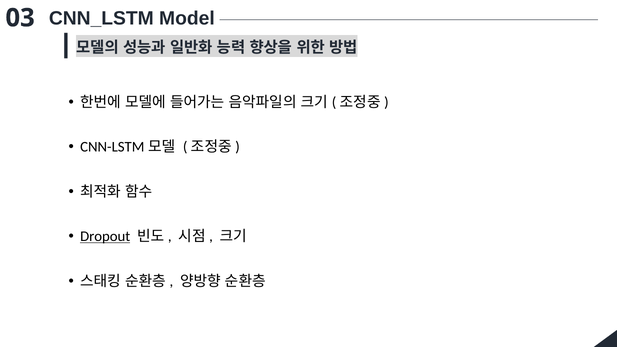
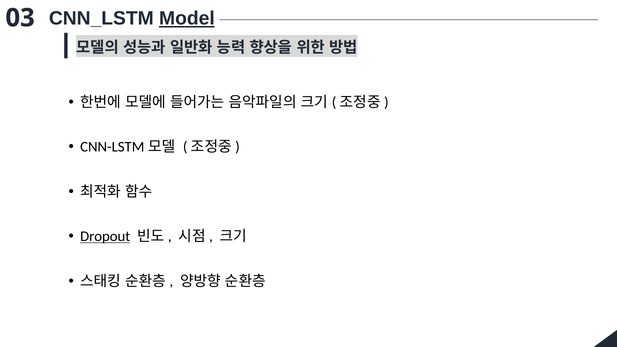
Model underline: none -> present (187, 19)
